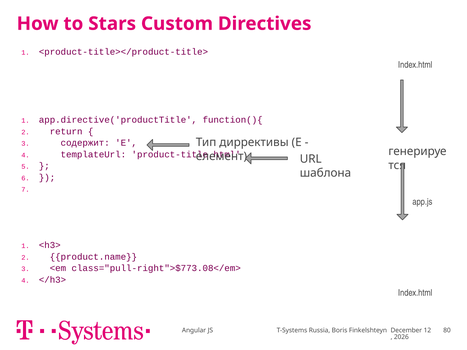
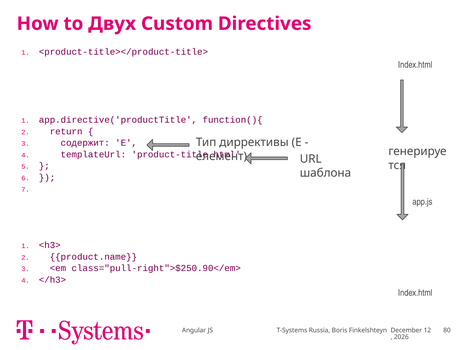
Stars: Stars -> Двух (112, 24)
class="pull-right">$773.08</em>: class="pull-right">$773.08</em> -> class="pull-right">$250.90</em> (156, 268)
